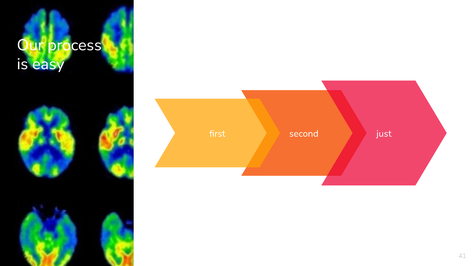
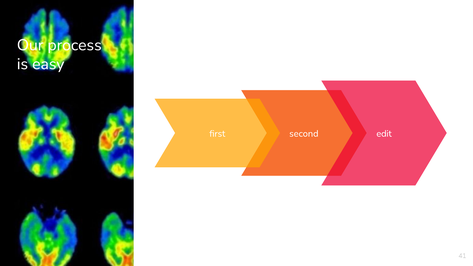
just: just -> edit (384, 134)
